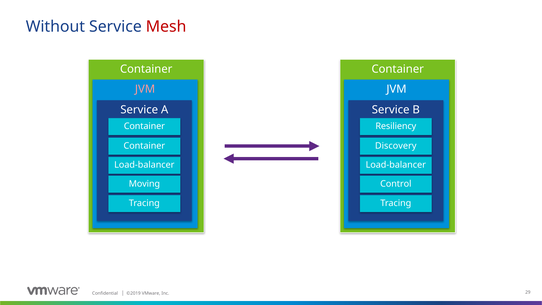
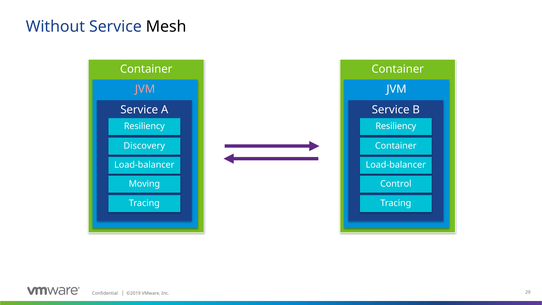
Mesh colour: red -> black (166, 27)
Container: Container -> Resiliency (144, 126)
Container: Container -> Discovery (144, 146)
Discovery: Discovery -> Container (396, 146)
